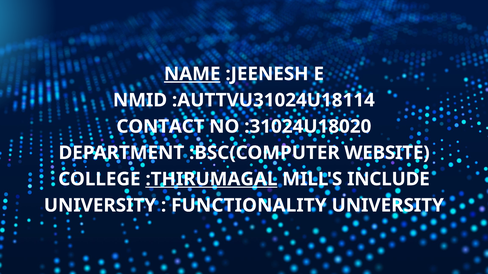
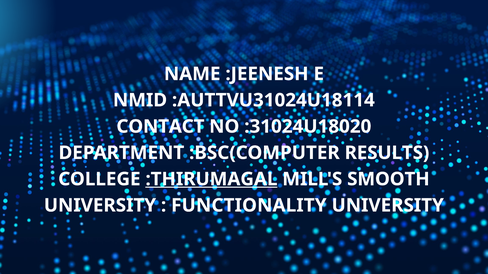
NAME underline: present -> none (192, 74)
WEBSITE: WEBSITE -> RESULTS (387, 153)
INCLUDE: INCLUDE -> SMOOTH (388, 179)
